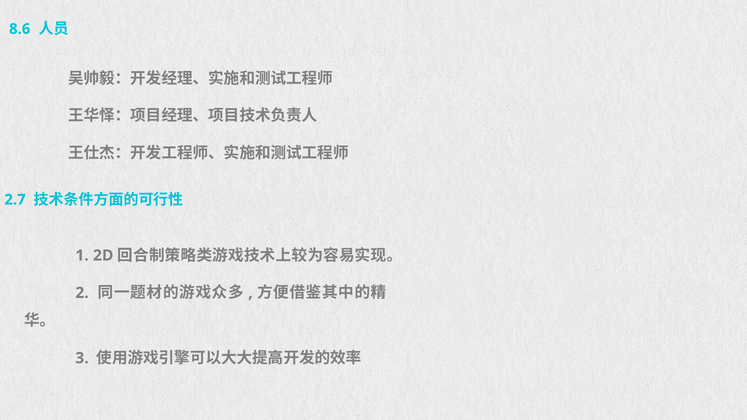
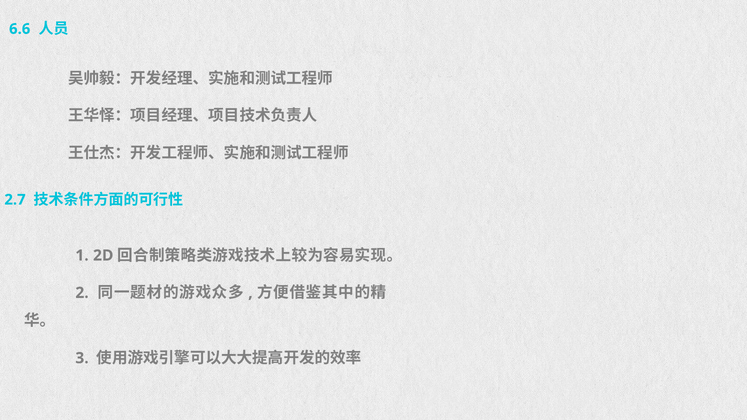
8.6: 8.6 -> 6.6 (20, 29)
